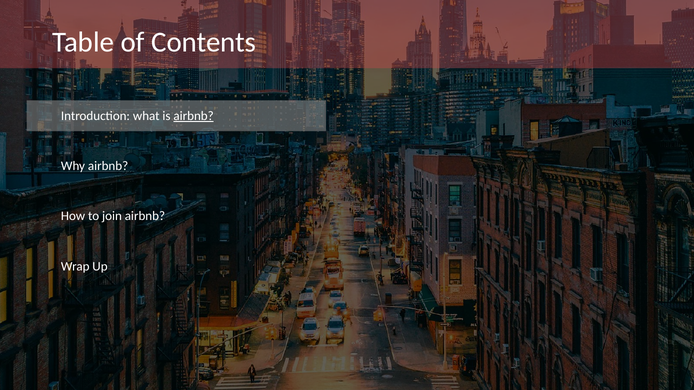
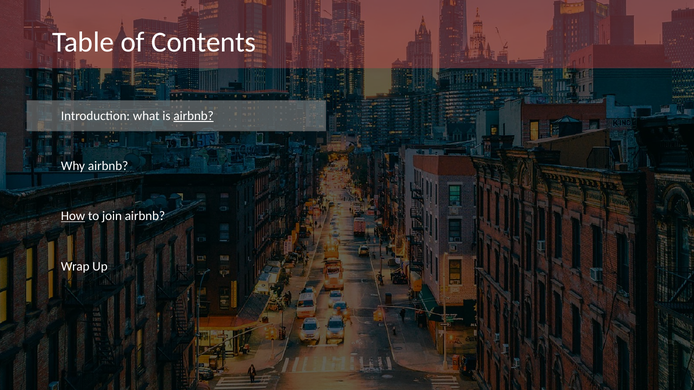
How underline: none -> present (73, 216)
